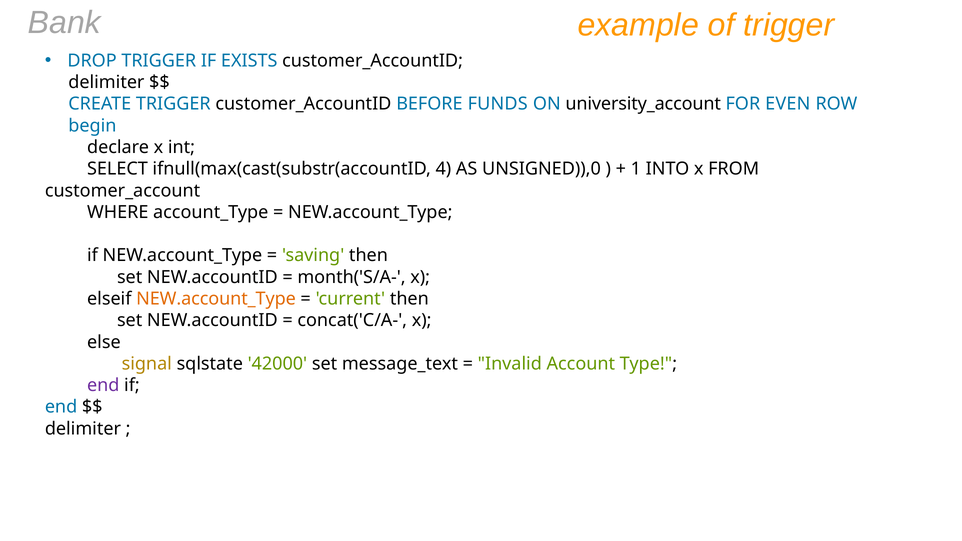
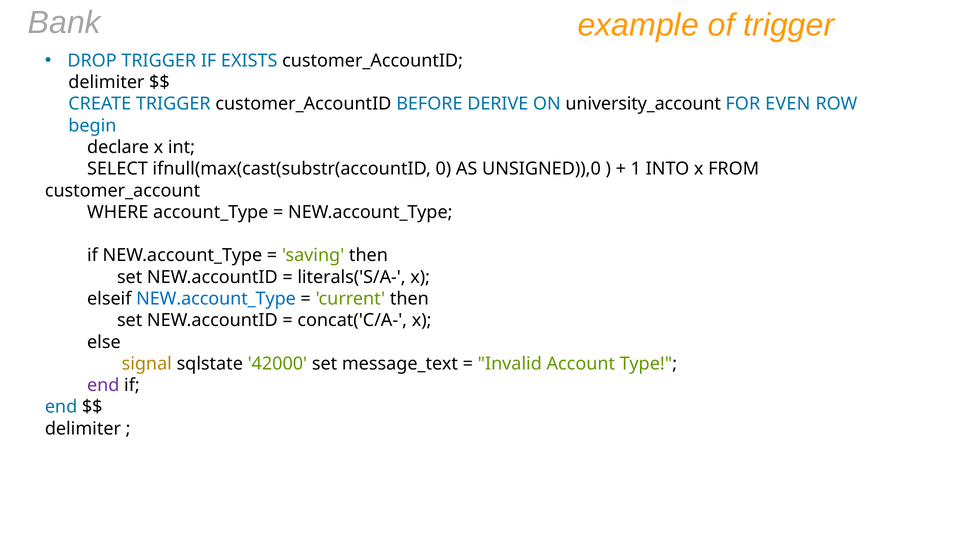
FUNDS: FUNDS -> DERIVE (498, 104)
4: 4 -> 0 (443, 169)
month('S/A-: month('S/A- -> literals('S/A- (352, 277)
NEW.account_Type colour: orange -> blue (216, 299)
